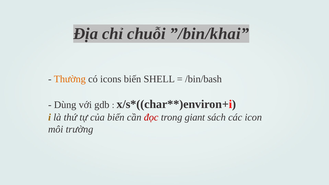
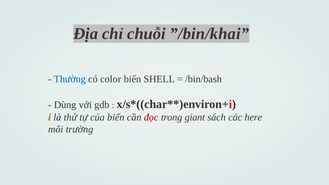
Thường colour: orange -> blue (70, 79)
icons: icons -> color (111, 79)
icon: icon -> here (253, 117)
